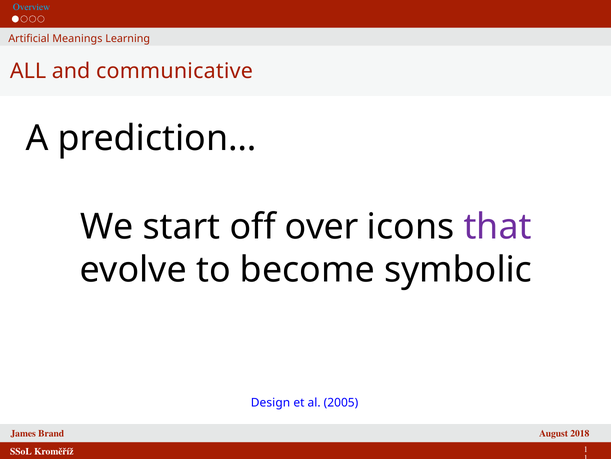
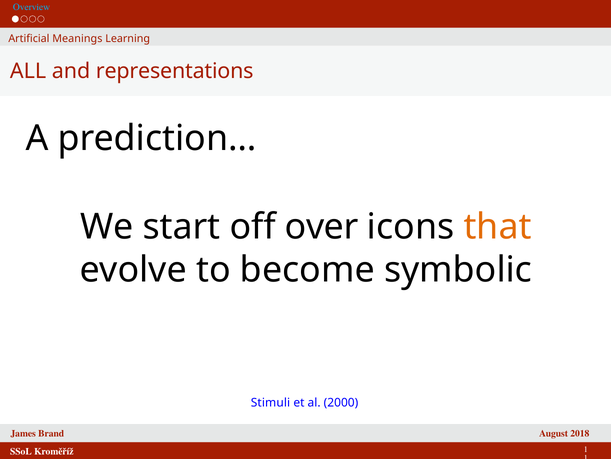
communicative: communicative -> representations (175, 71)
that colour: purple -> orange (498, 227)
Design: Design -> Stimuli (270, 402)
2005: 2005 -> 2000 (341, 402)
